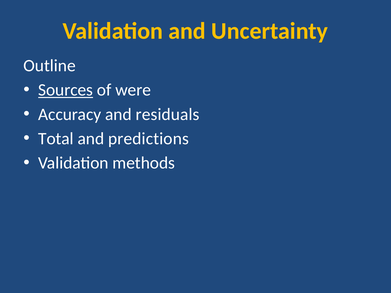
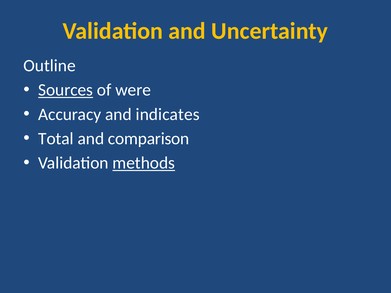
residuals: residuals -> indicates (168, 114)
predictions: predictions -> comparison (149, 139)
methods underline: none -> present (144, 163)
